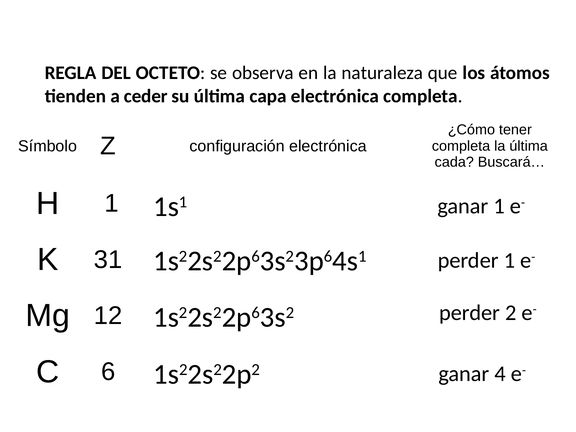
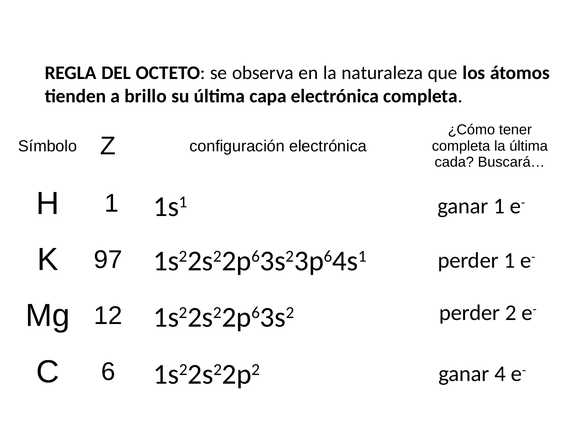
ceder: ceder -> brillo (146, 96)
31: 31 -> 97 (108, 260)
